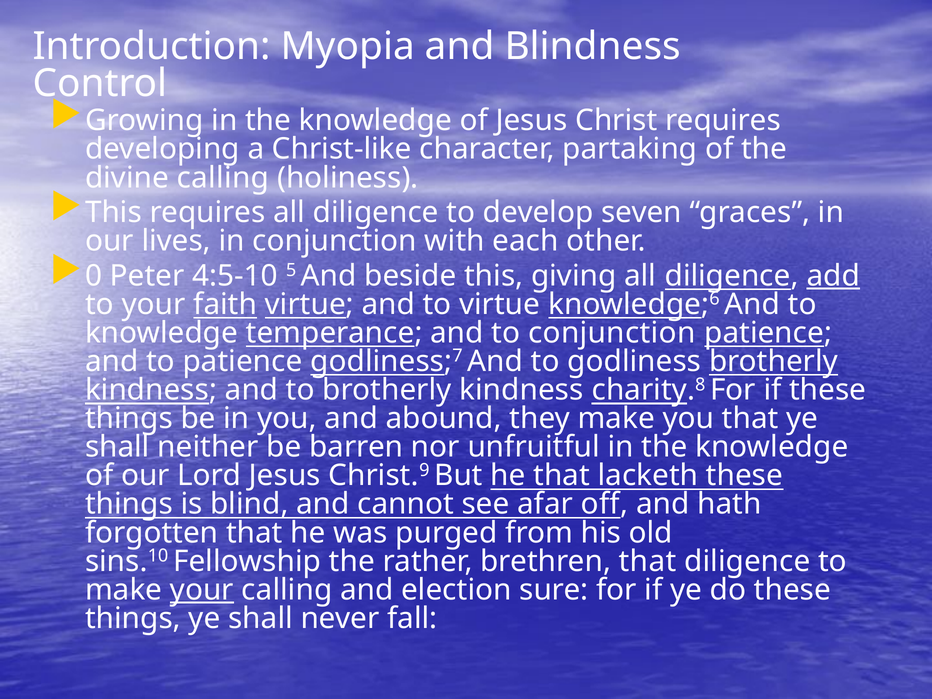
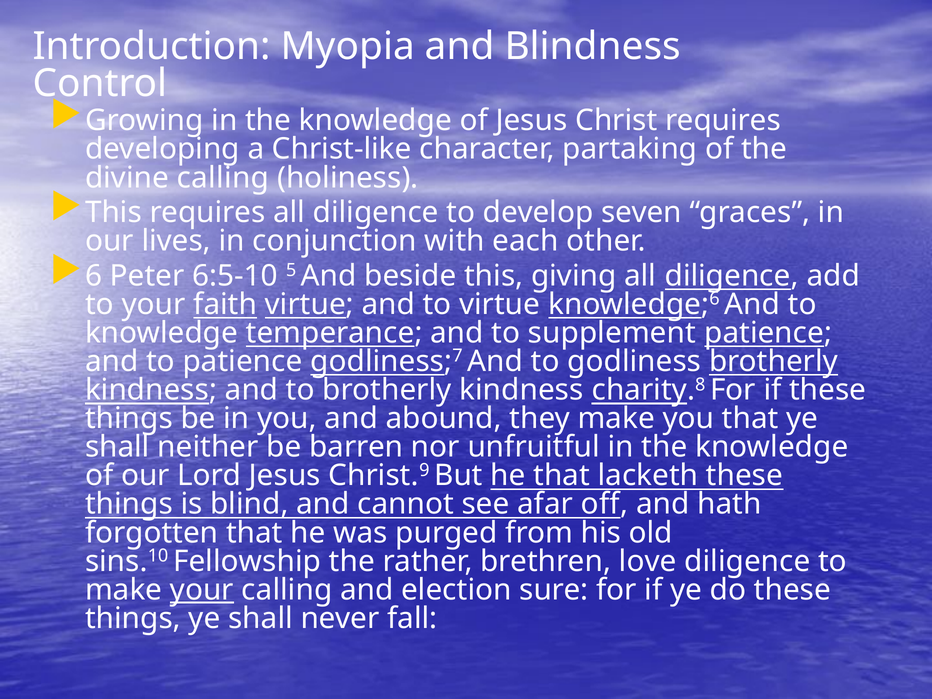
0: 0 -> 6 (94, 276)
4:5-10: 4:5-10 -> 6:5-10 (235, 276)
add underline: present -> none (833, 276)
to conjunction: conjunction -> supplement (612, 333)
brethren that: that -> love (648, 561)
